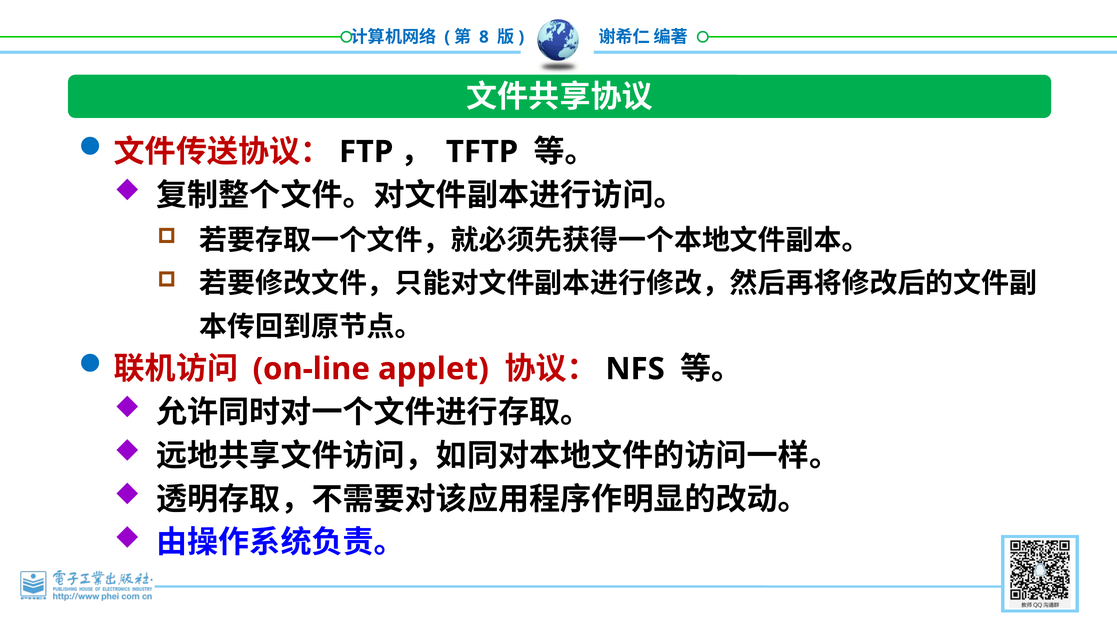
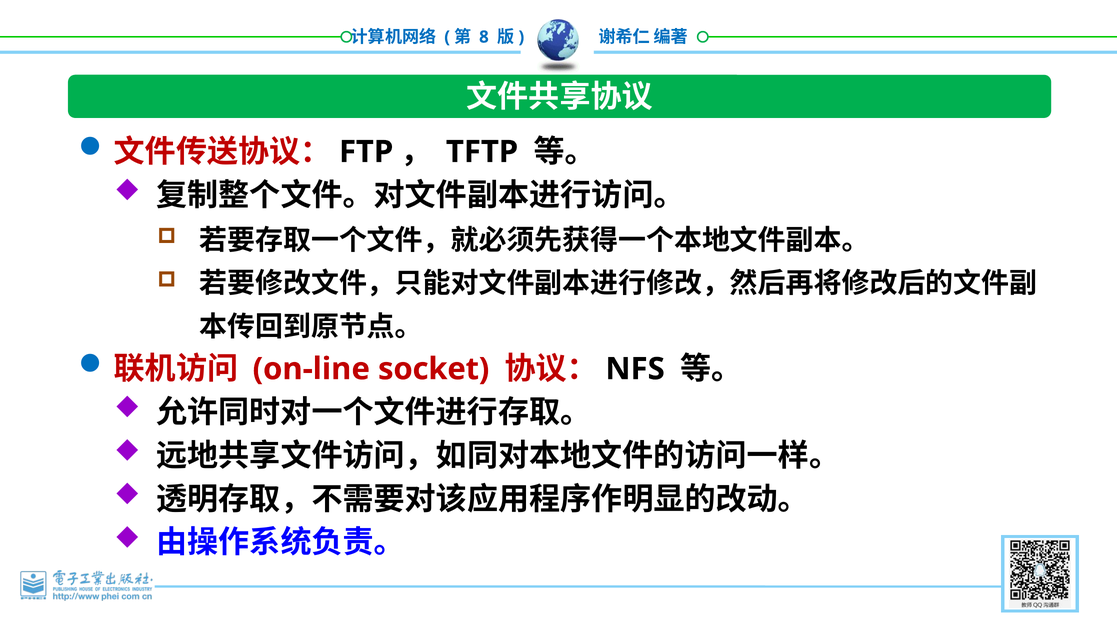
applet: applet -> socket (434, 369)
